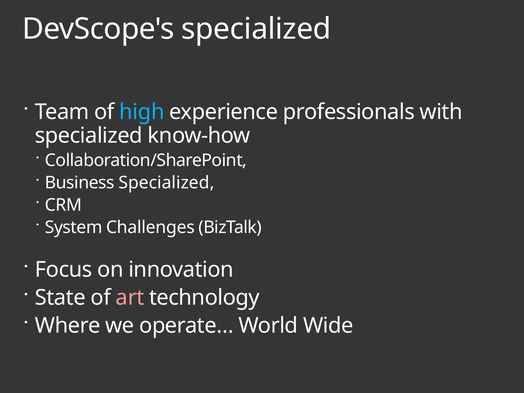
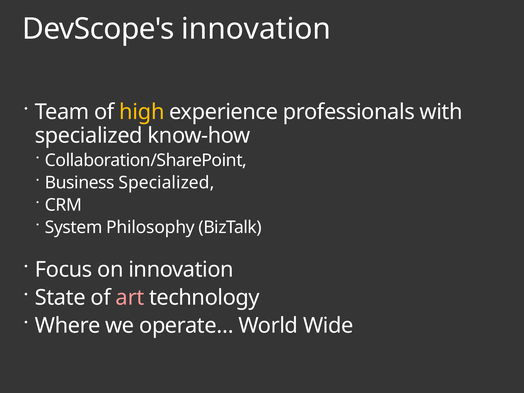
DevScope's specialized: specialized -> innovation (256, 29)
high colour: light blue -> yellow (142, 112)
Challenges: Challenges -> Philosophy (150, 227)
